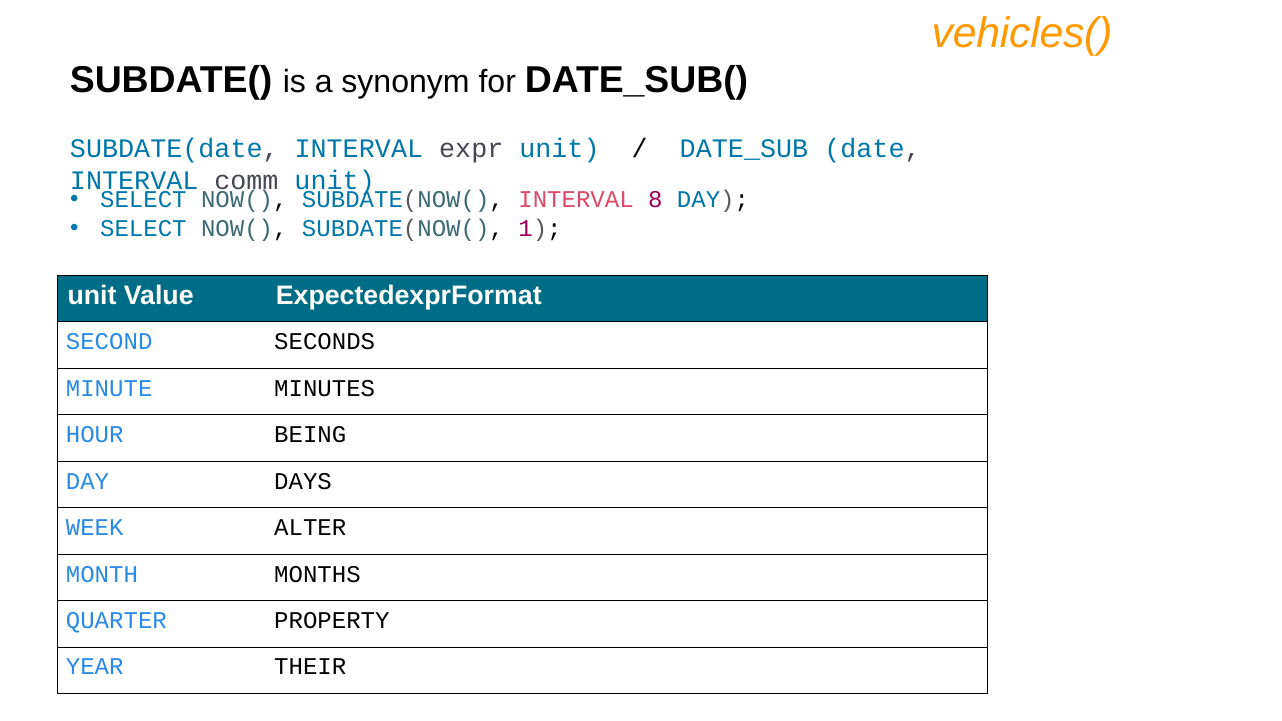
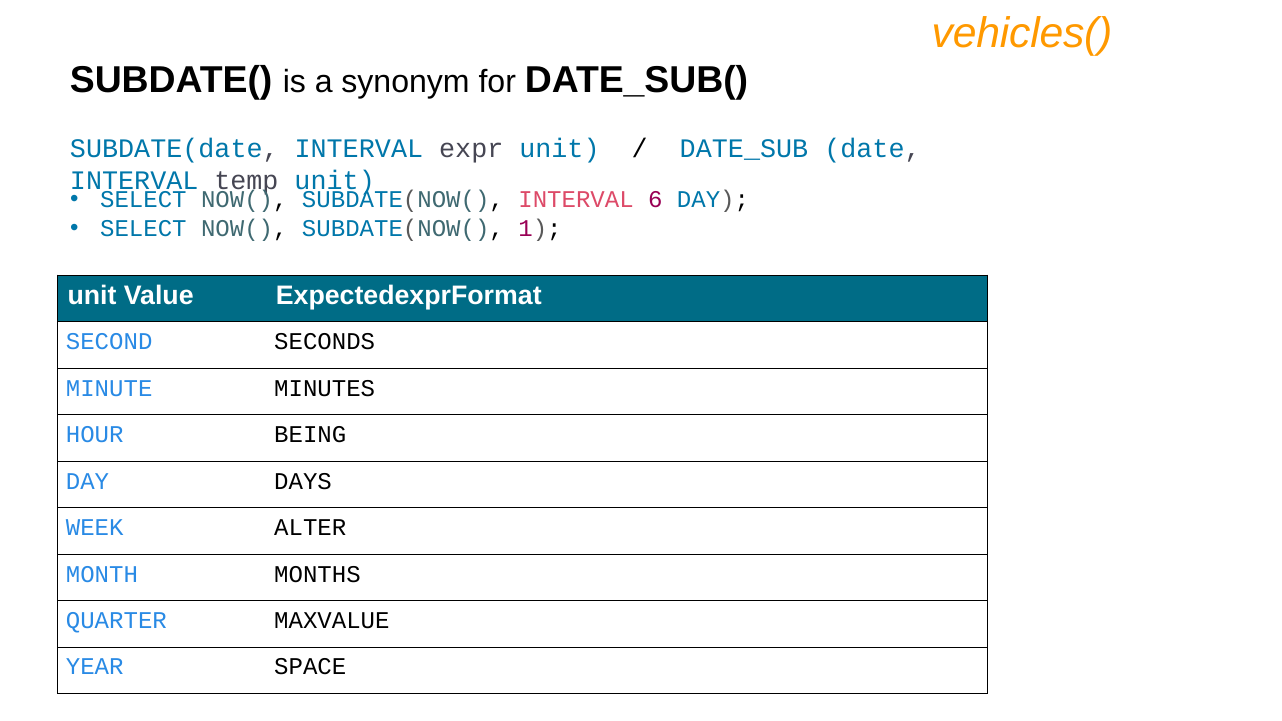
comm: comm -> temp (246, 181)
8: 8 -> 6 (655, 200)
PROPERTY: PROPERTY -> MAXVALUE (332, 621)
THEIR: THEIR -> SPACE (310, 667)
